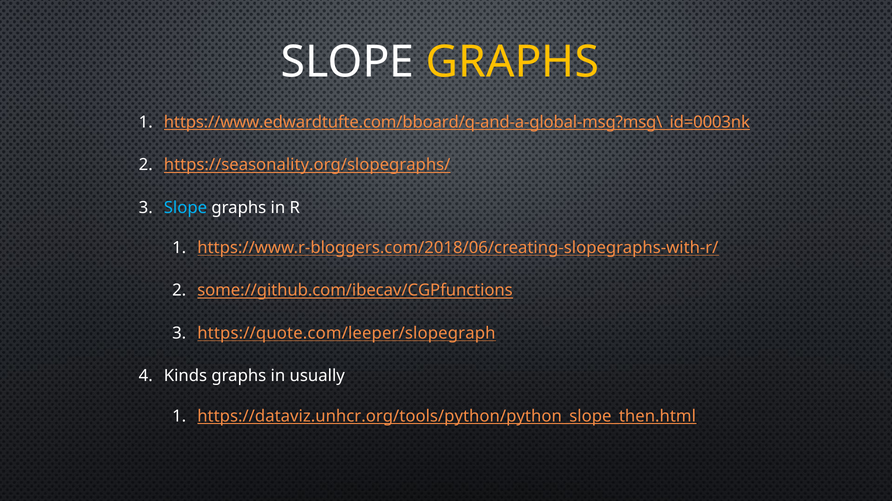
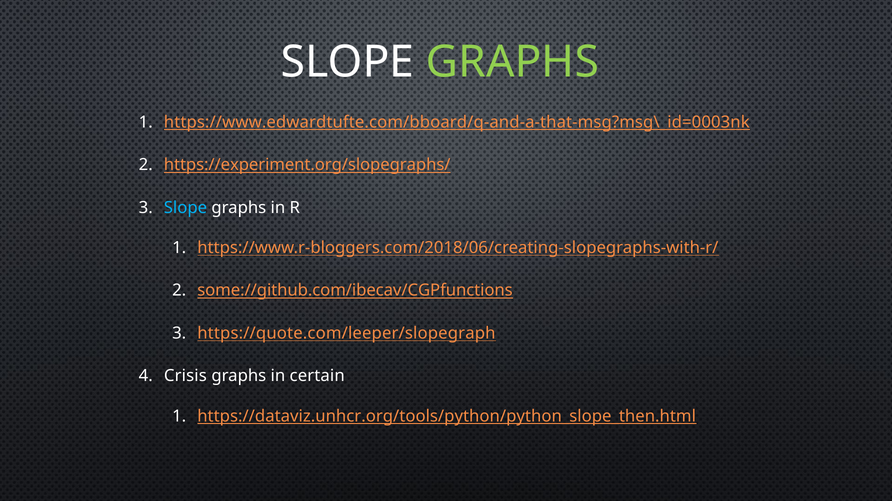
GRAPHS colour: yellow -> light green (512, 62)
https://www.edwardtufte.com/bboard/q-and-a-global-msg?msg\_id=0003nk: https://www.edwardtufte.com/bboard/q-and-a-global-msg?msg\_id=0003nk -> https://www.edwardtufte.com/bboard/q-and-a-that-msg?msg\_id=0003nk (457, 122)
https://seasonality.org/slopegraphs/: https://seasonality.org/slopegraphs/ -> https://experiment.org/slopegraphs/ (307, 165)
Kinds: Kinds -> Crisis (185, 377)
usually: usually -> certain (317, 377)
